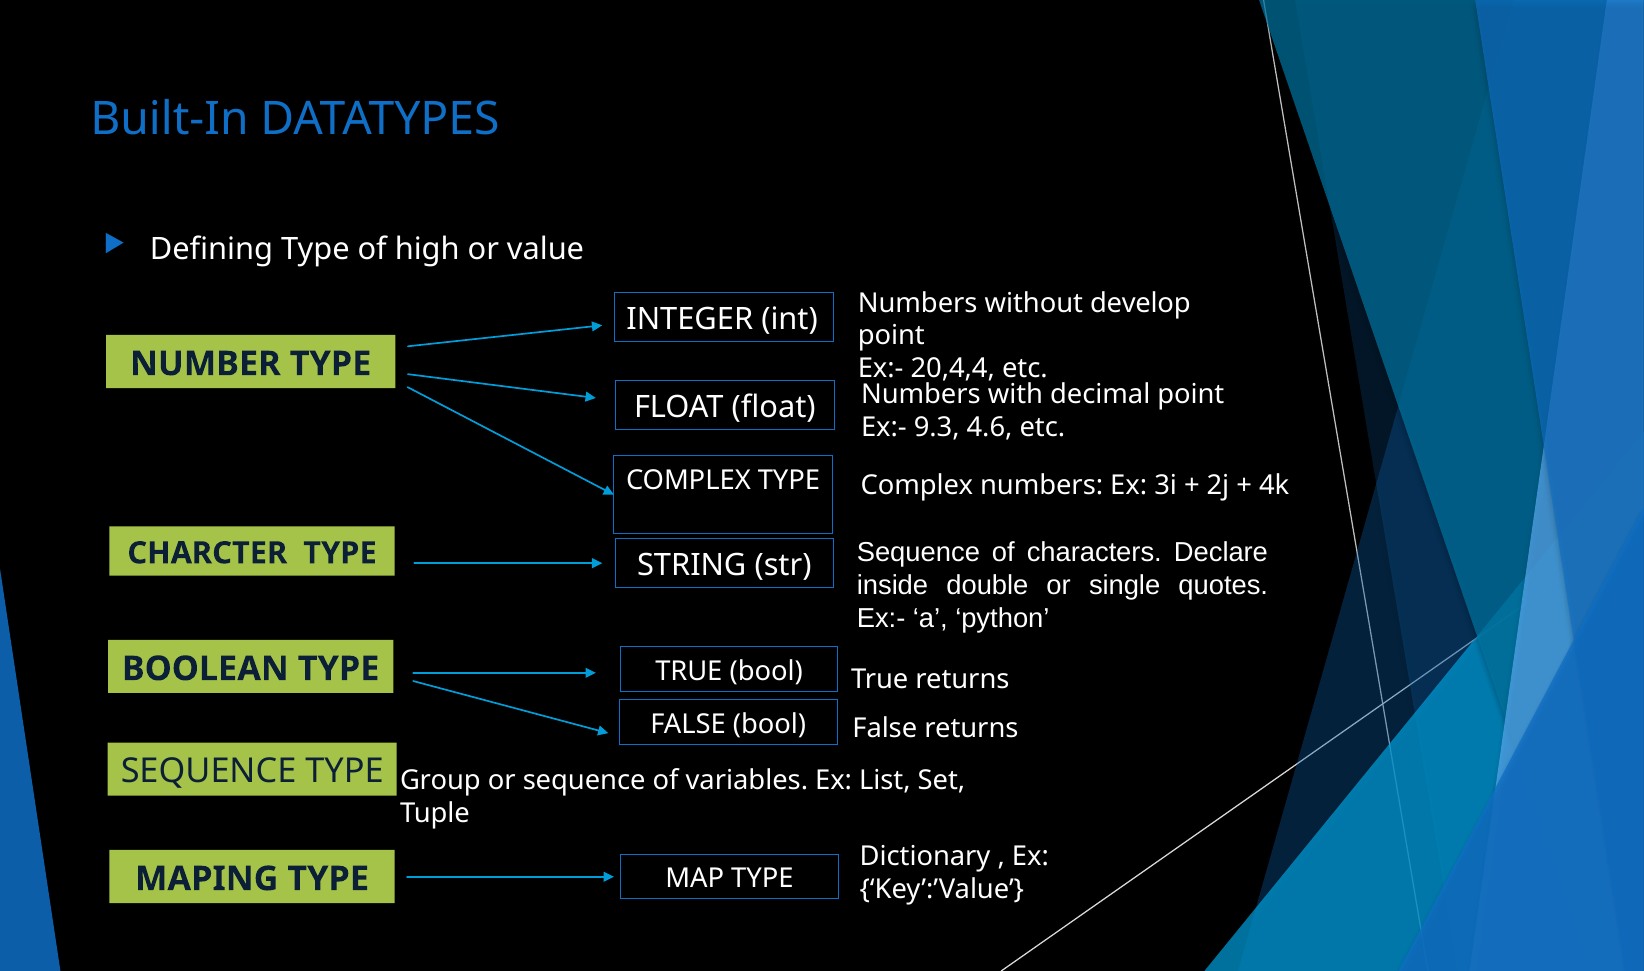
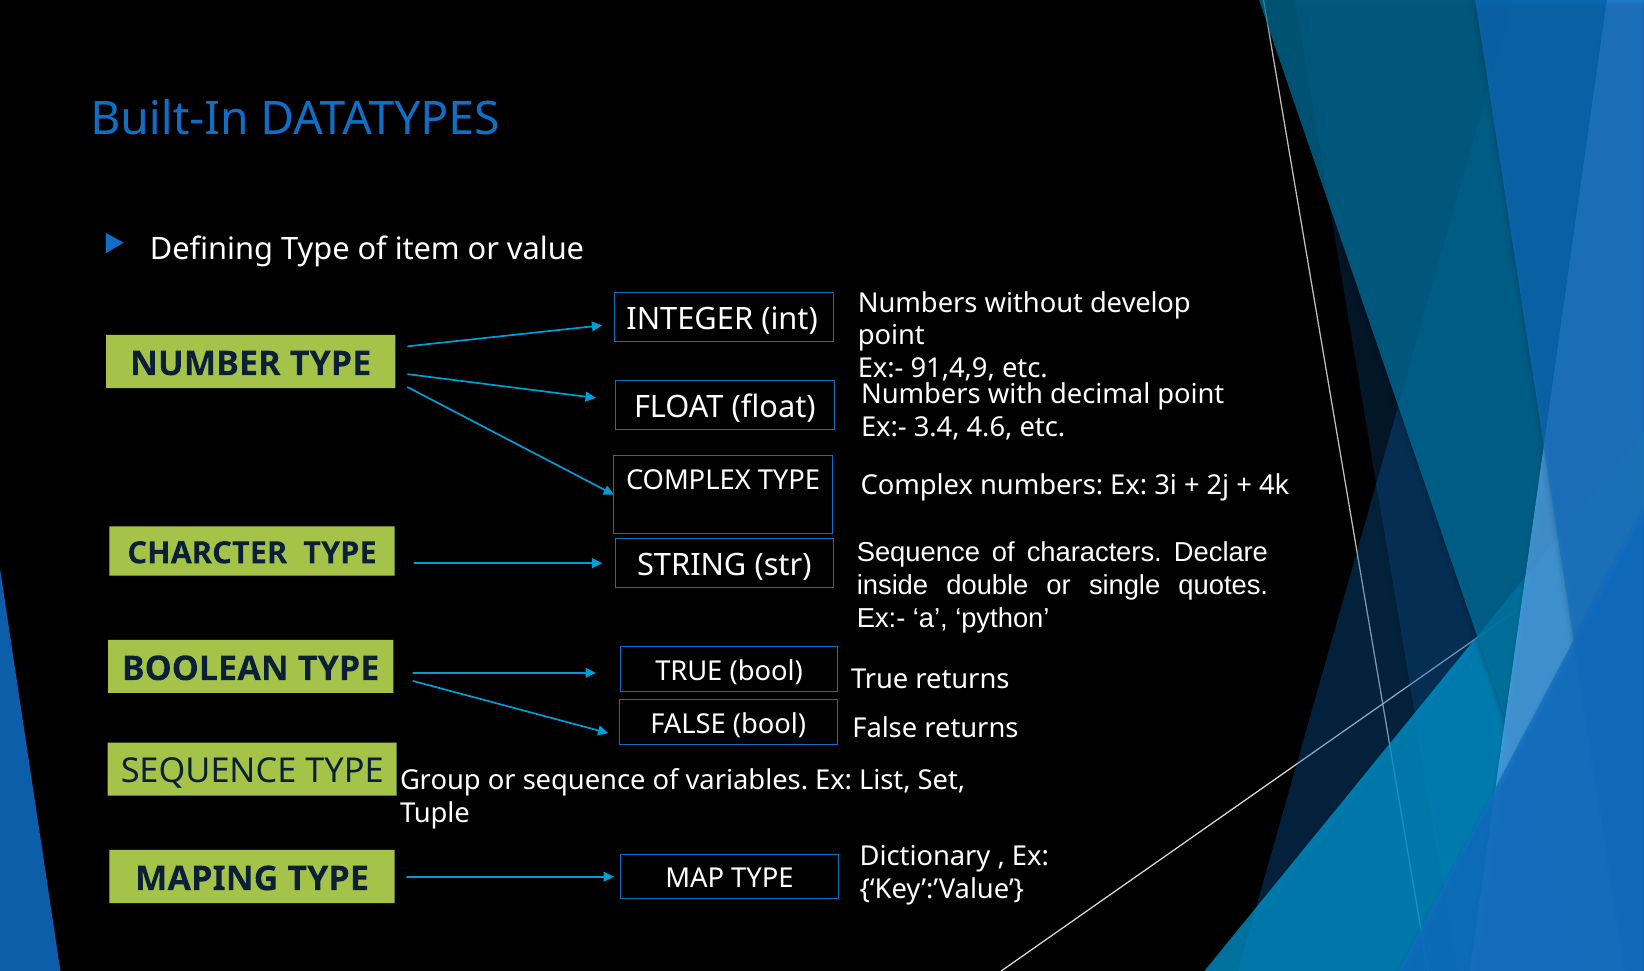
high: high -> item (427, 249)
20,4,4: 20,4,4 -> 91,4,9 (953, 369)
9.3: 9.3 -> 3.4 (937, 427)
